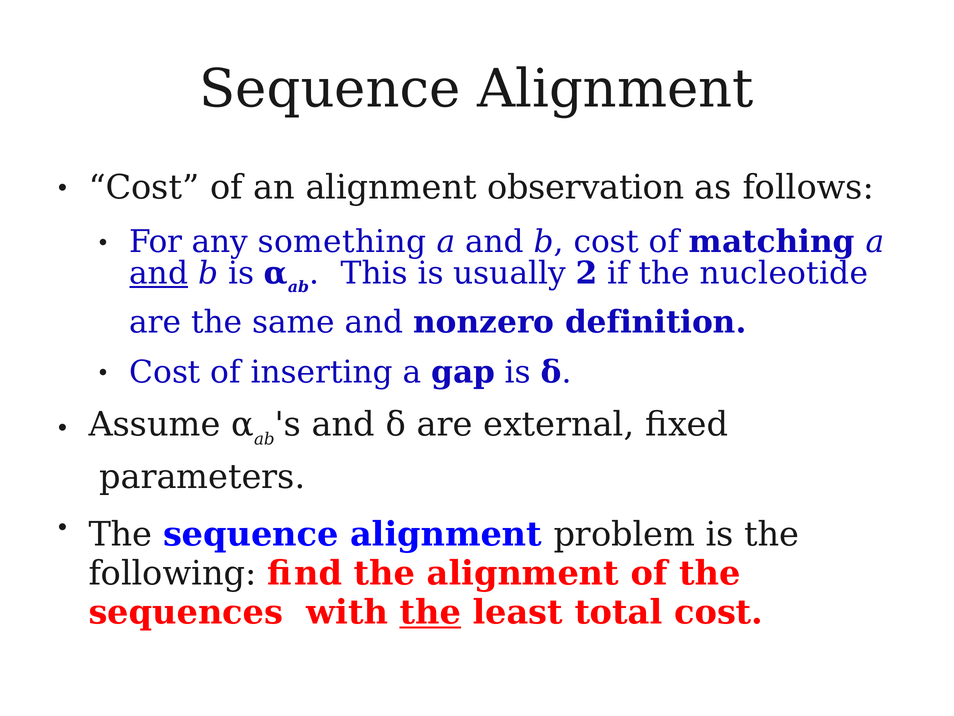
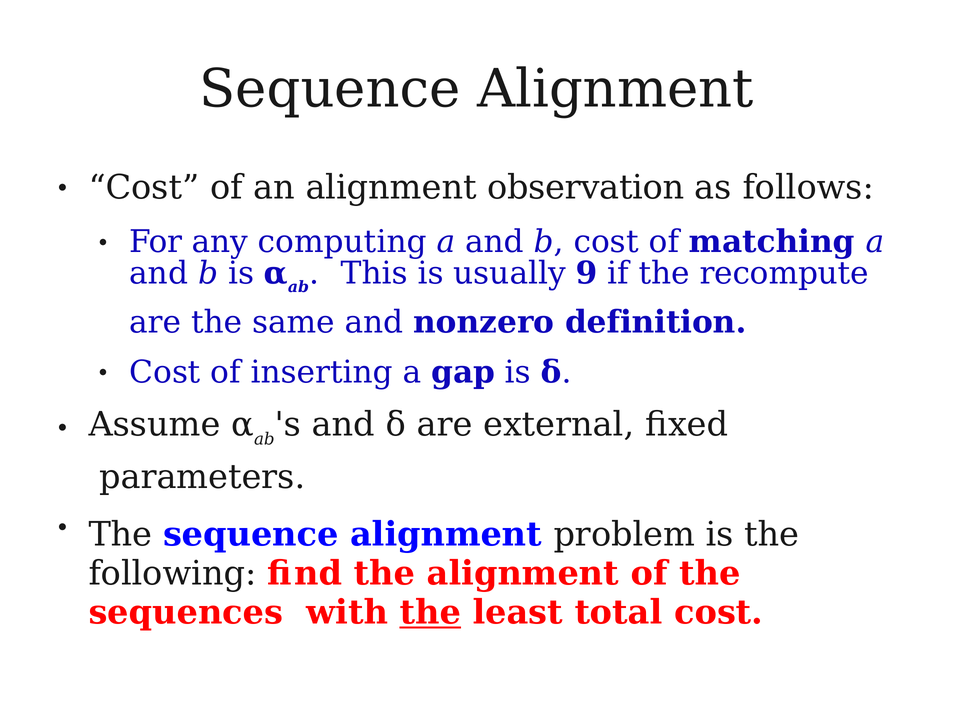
something: something -> computing (342, 242)
and underline: present -> none (159, 273)
2: 2 -> 9 (586, 273)
nucleotide: nucleotide -> recompute (784, 273)
